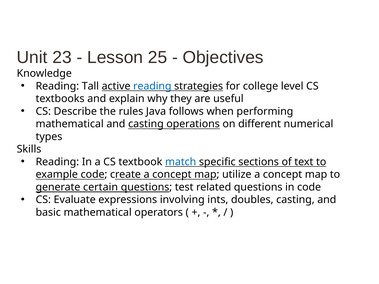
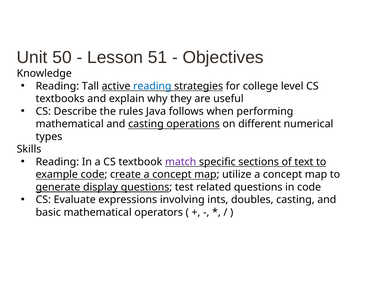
23: 23 -> 50 (62, 58)
25: 25 -> 51 (158, 58)
match colour: blue -> purple (181, 162)
certain: certain -> display (101, 187)
